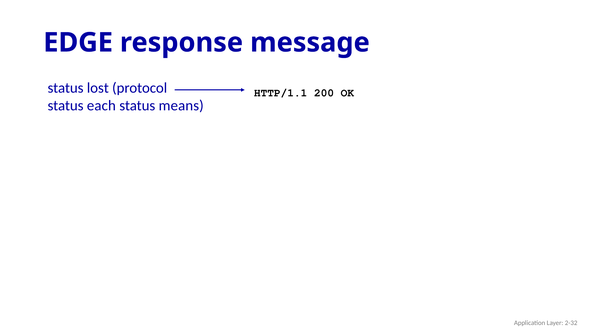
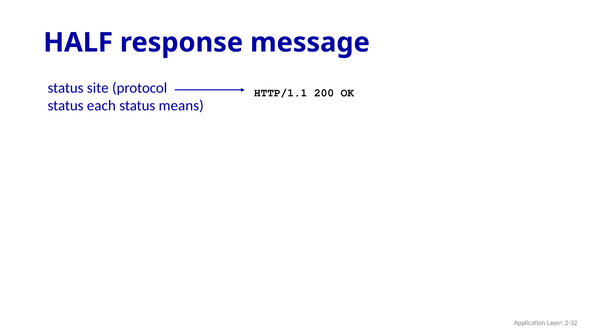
EDGE: EDGE -> HALF (78, 42)
lost: lost -> site (98, 88)
